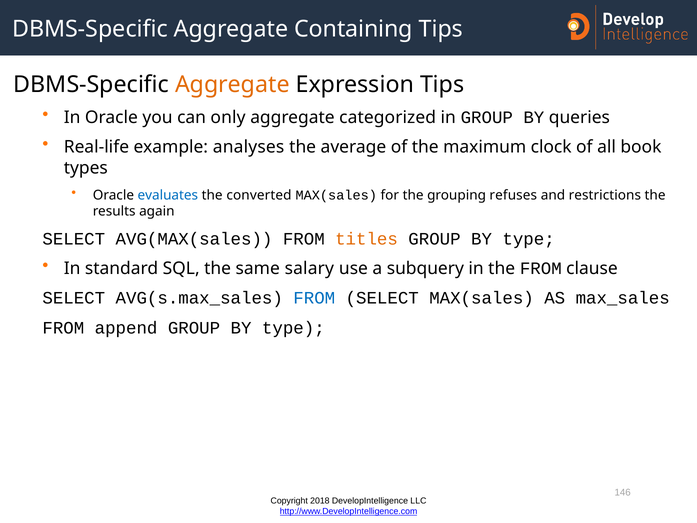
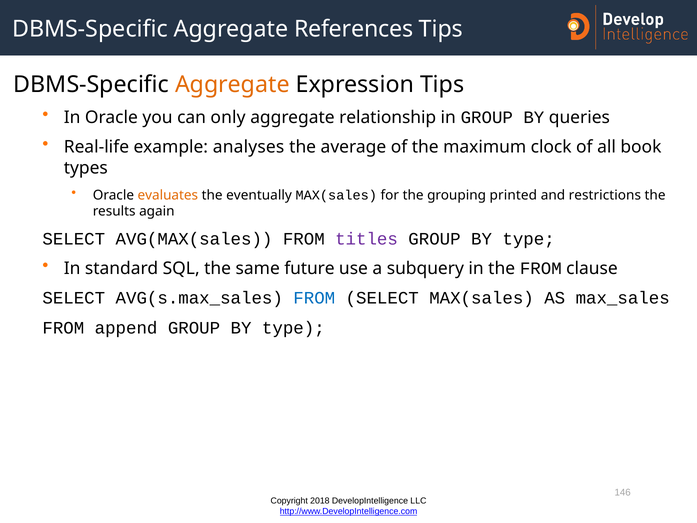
Containing: Containing -> References (354, 29)
categorized: categorized -> relationship (388, 117)
evaluates colour: blue -> orange (168, 195)
converted: converted -> eventually (259, 195)
refuses: refuses -> printed (513, 195)
titles colour: orange -> purple (367, 239)
salary: salary -> future (309, 268)
